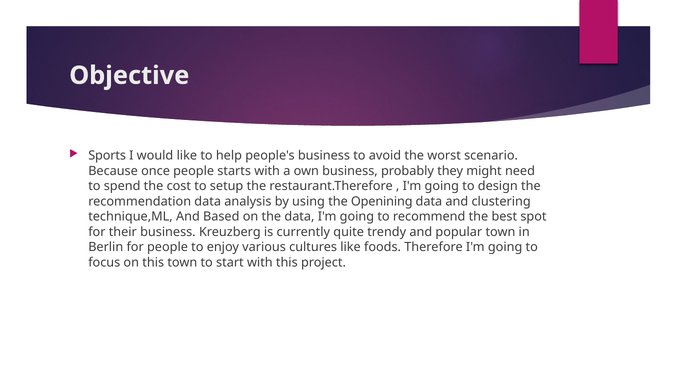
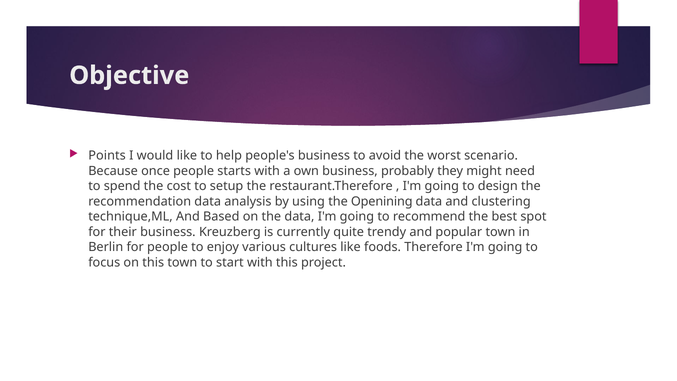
Sports: Sports -> Points (107, 156)
